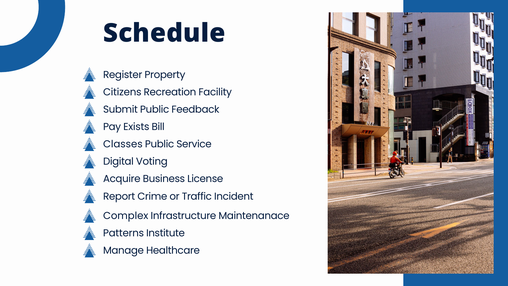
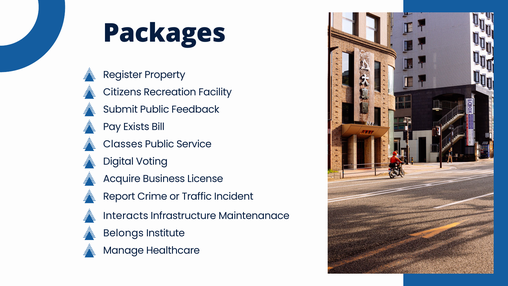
Schedule: Schedule -> Packages (165, 33)
Complex: Complex -> Interacts (126, 216)
Patterns: Patterns -> Belongs (123, 233)
